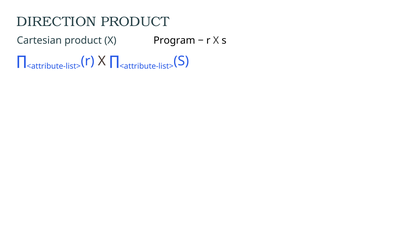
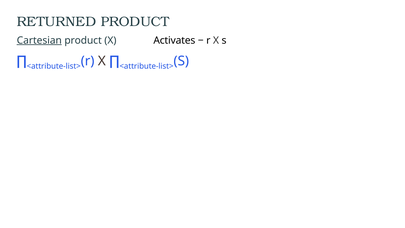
DIRECTION: DIRECTION -> RETURNED (56, 22)
Cartesian underline: none -> present (39, 40)
Program: Program -> Activates (174, 40)
